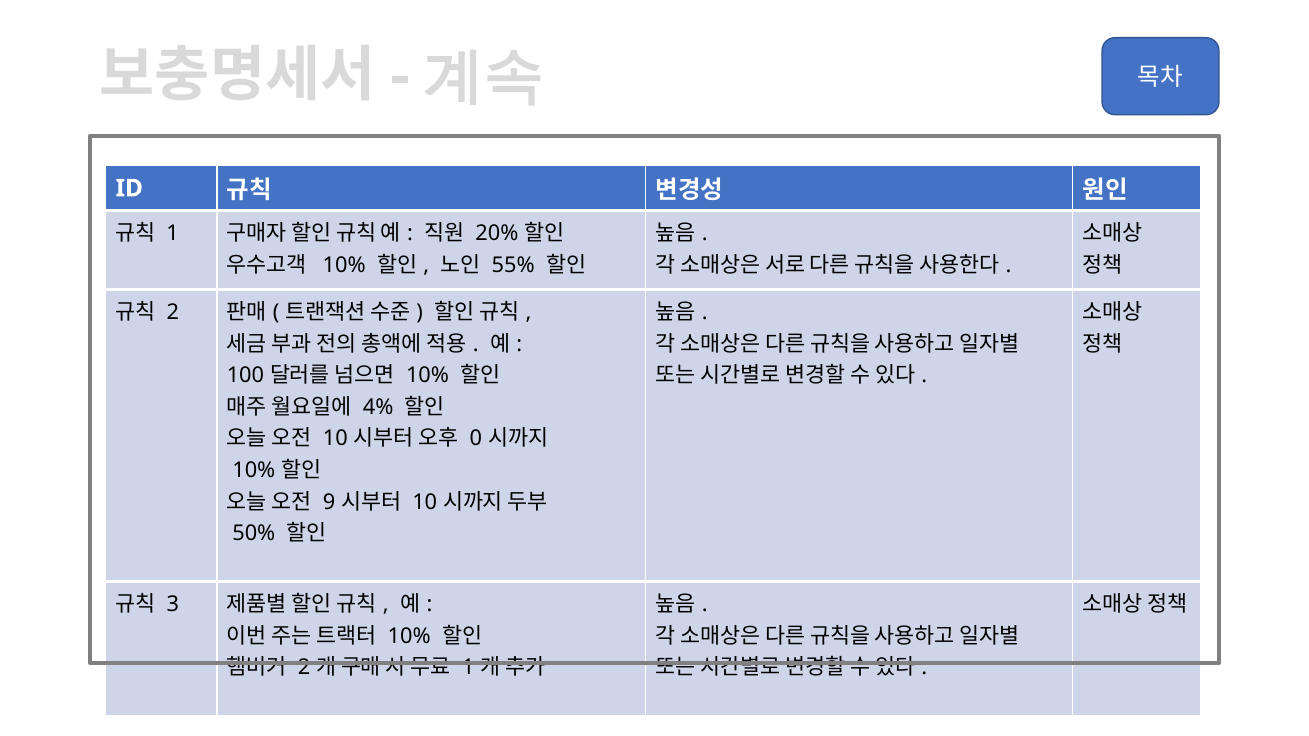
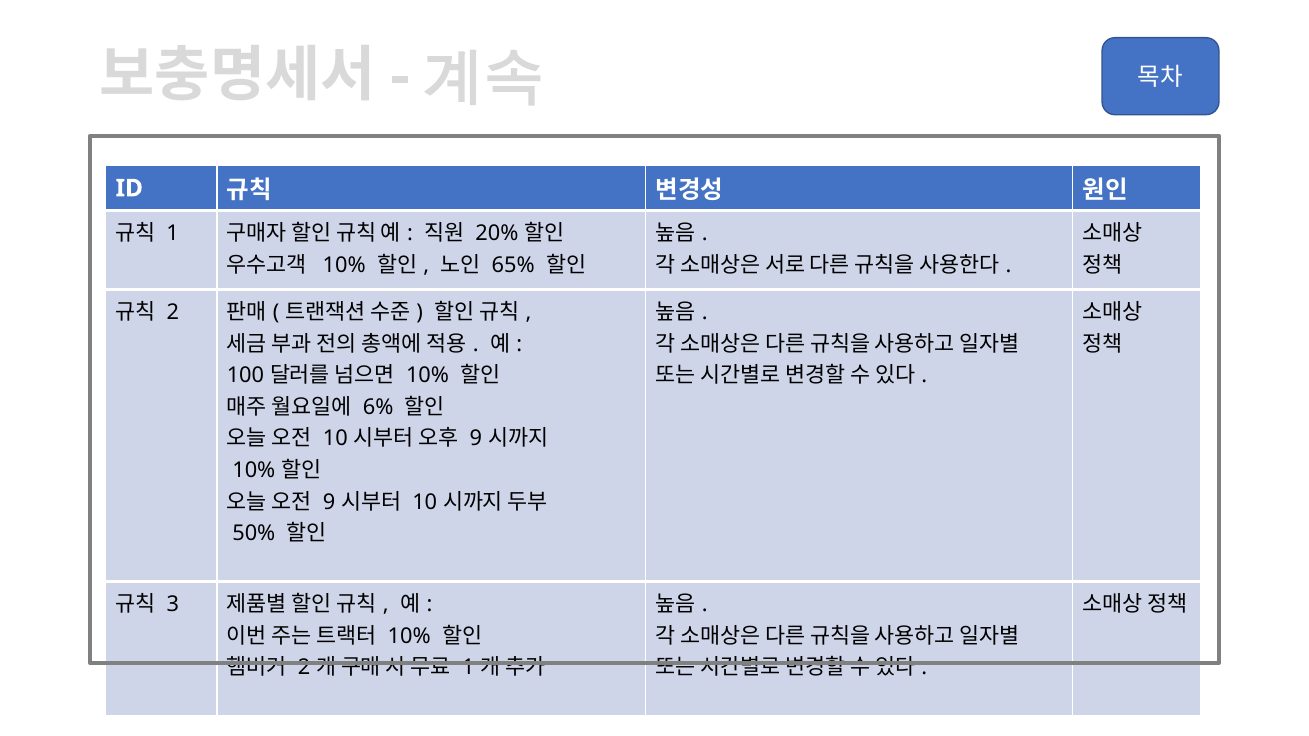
55%: 55% -> 65% (513, 265)
4%: 4% -> 6% (378, 407)
0: 0 -> 9 (476, 439)
